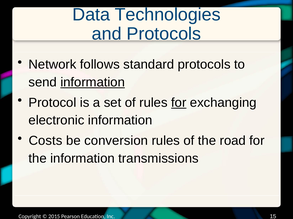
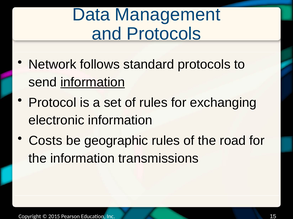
Technologies: Technologies -> Management (168, 15)
for underline: present -> none (179, 103)
conversion: conversion -> geographic (116, 141)
